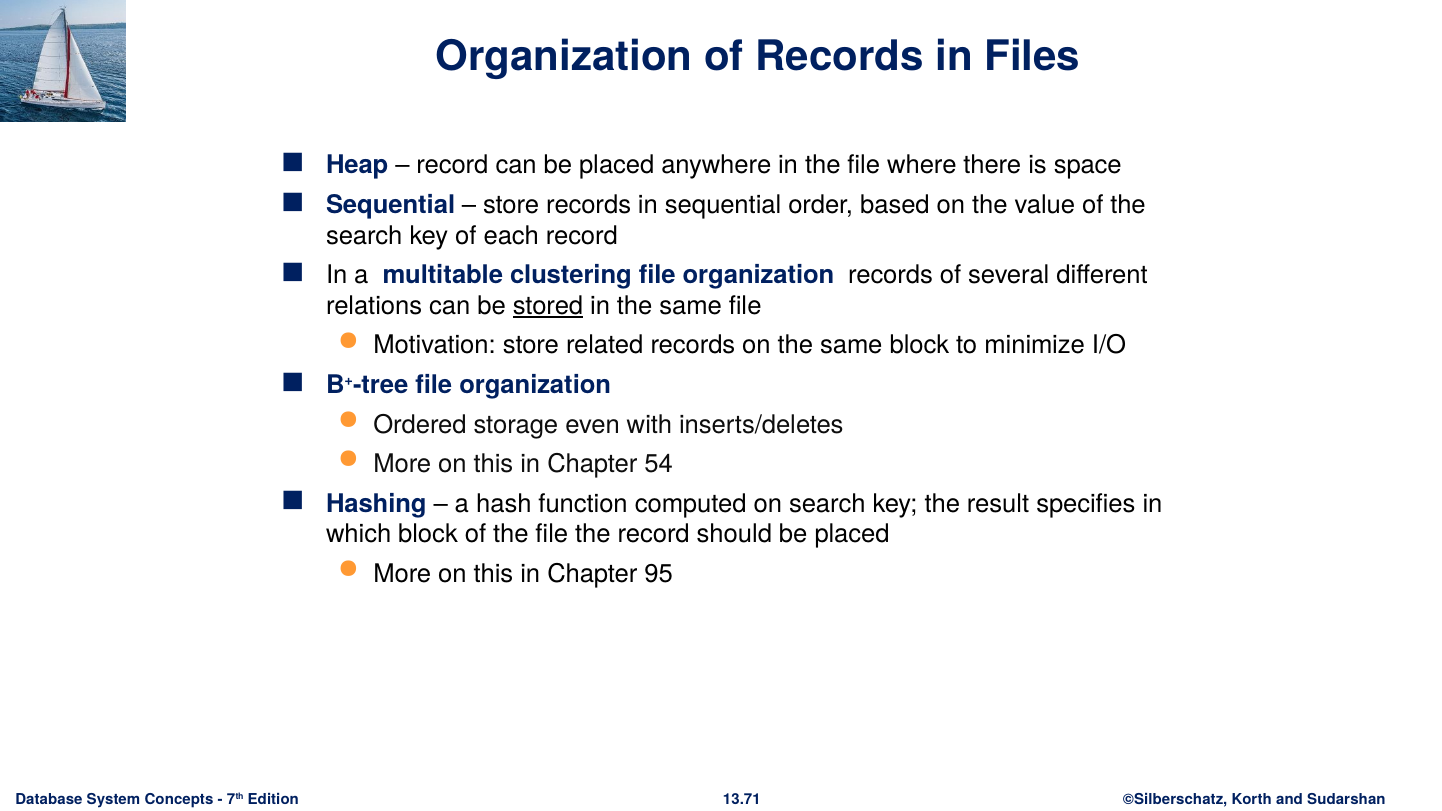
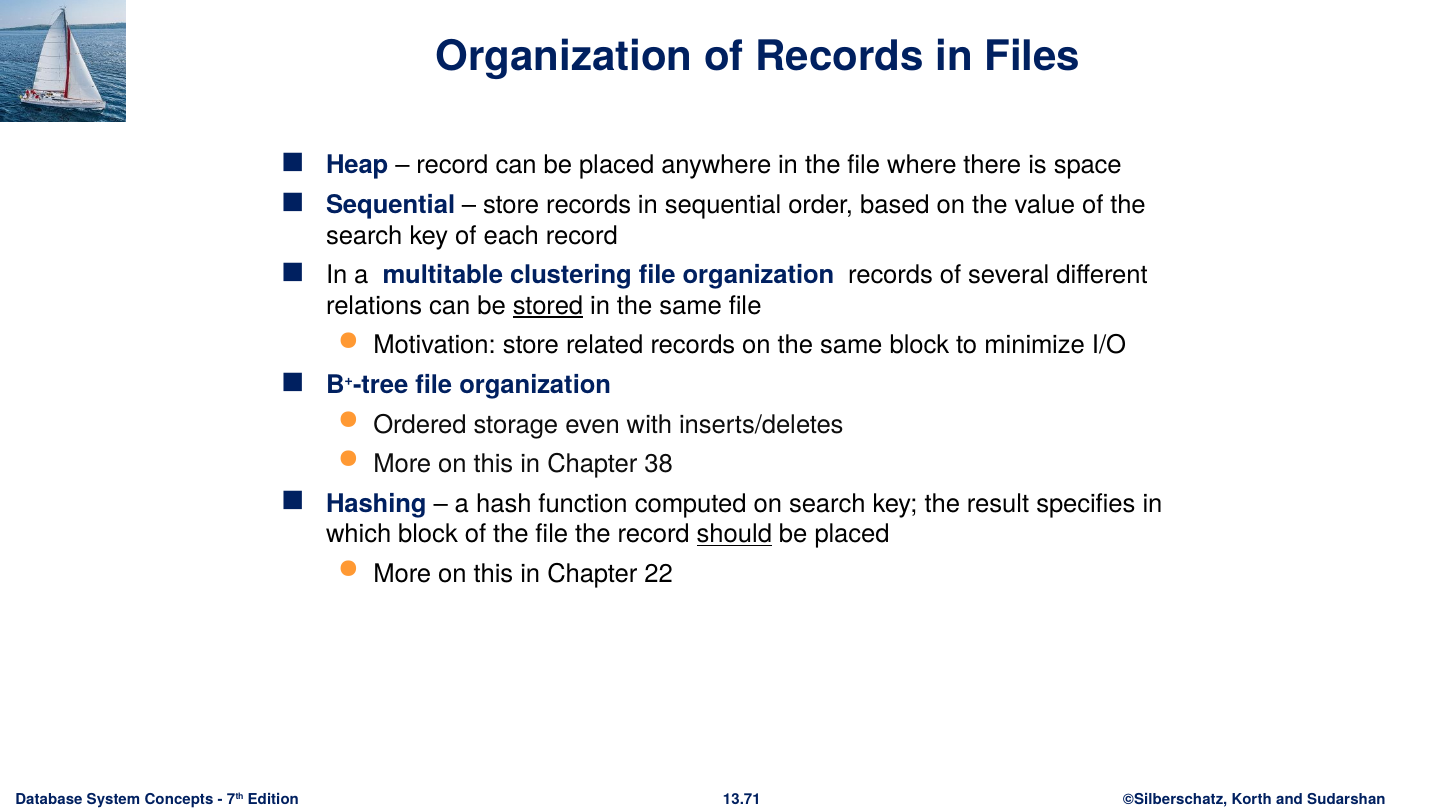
54: 54 -> 38 (659, 464)
should underline: none -> present (734, 534)
95: 95 -> 22 (659, 574)
